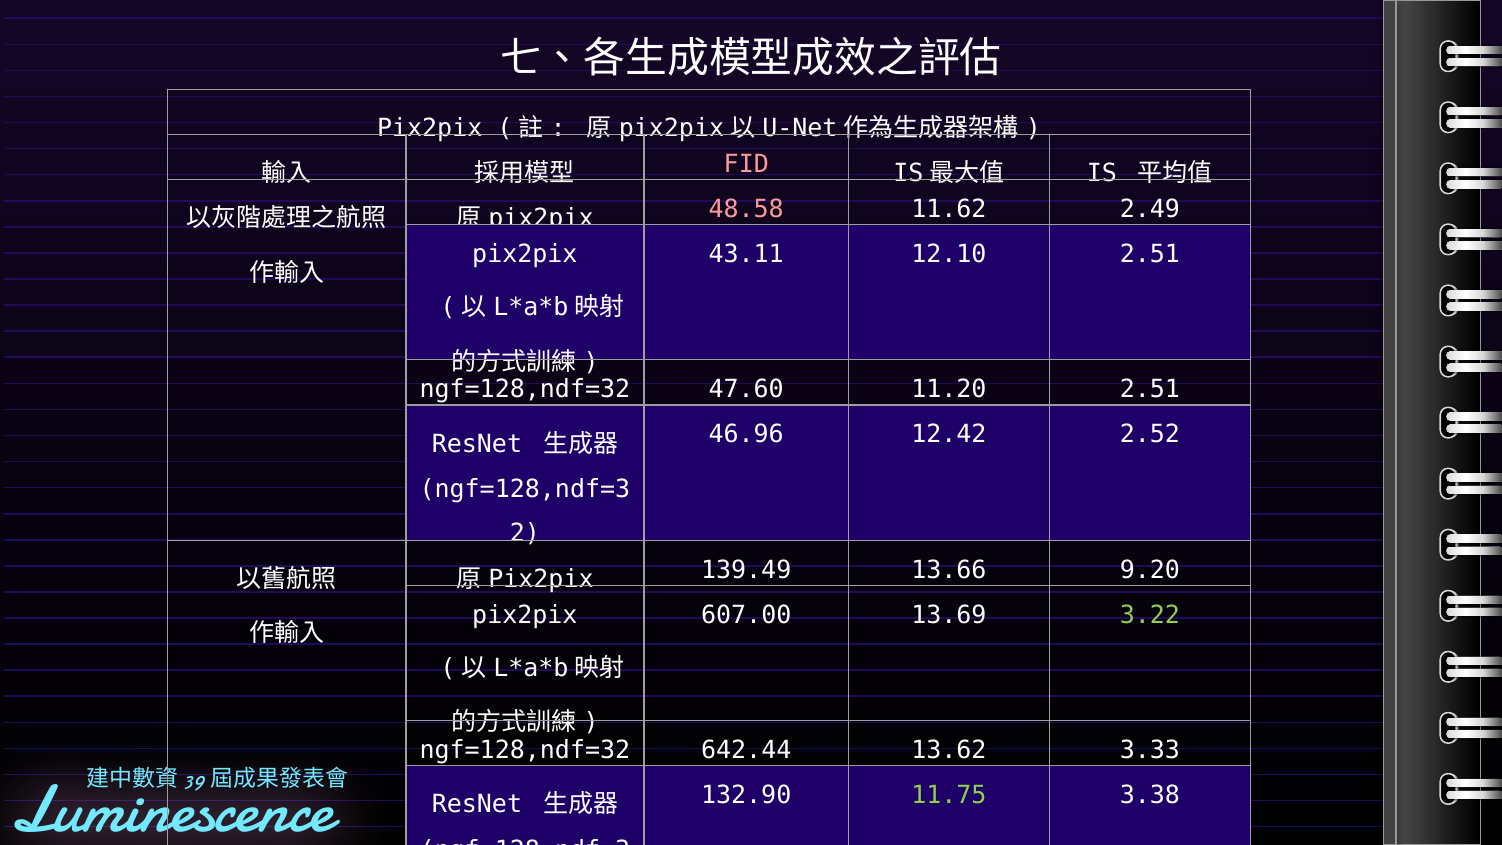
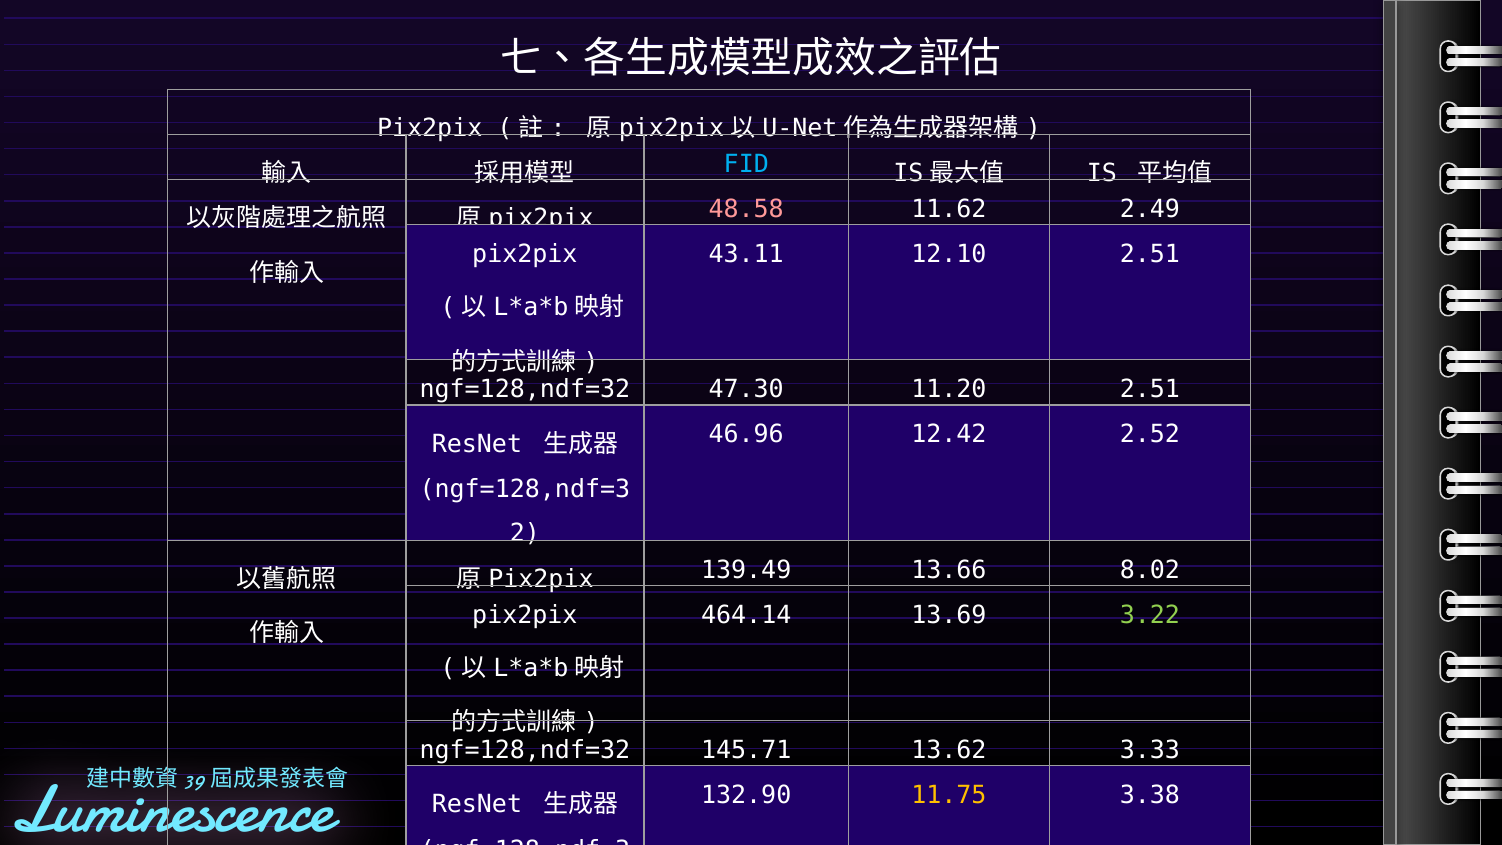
FID colour: pink -> light blue (746, 164)
47.60: 47.60 -> 47.30 (746, 389)
9.20: 9.20 -> 8.02 (1150, 570)
607.00: 607.00 -> 464.14 (746, 615)
642.44: 642.44 -> 145.71 (746, 750)
11.75 colour: light green -> yellow (949, 795)
